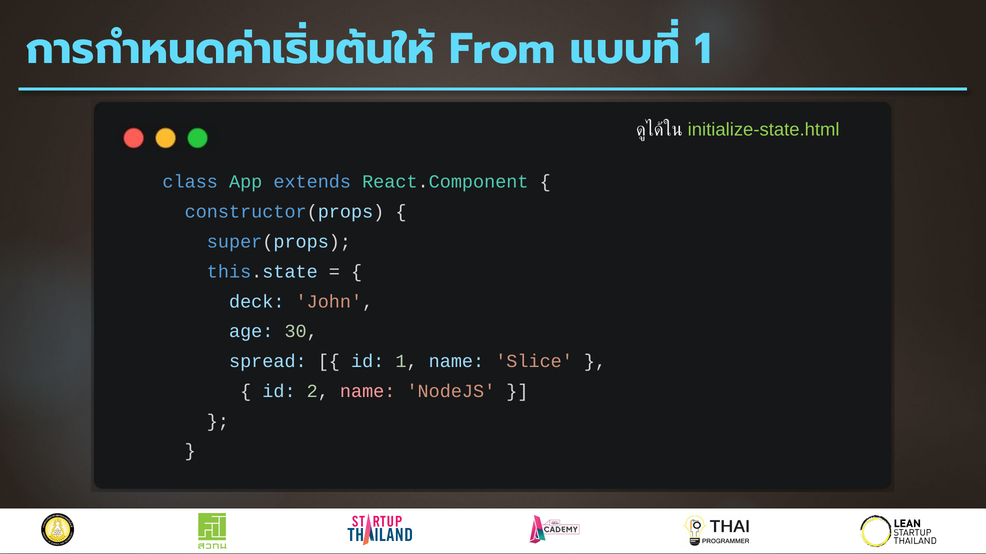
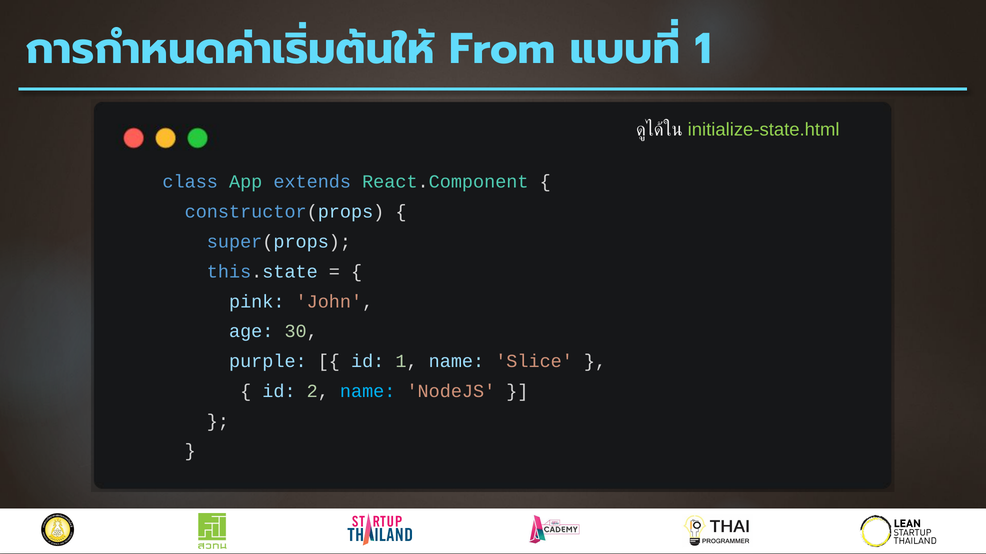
deck: deck -> pink (257, 302)
spread: spread -> purple (268, 362)
name colour: pink -> light blue (368, 392)
